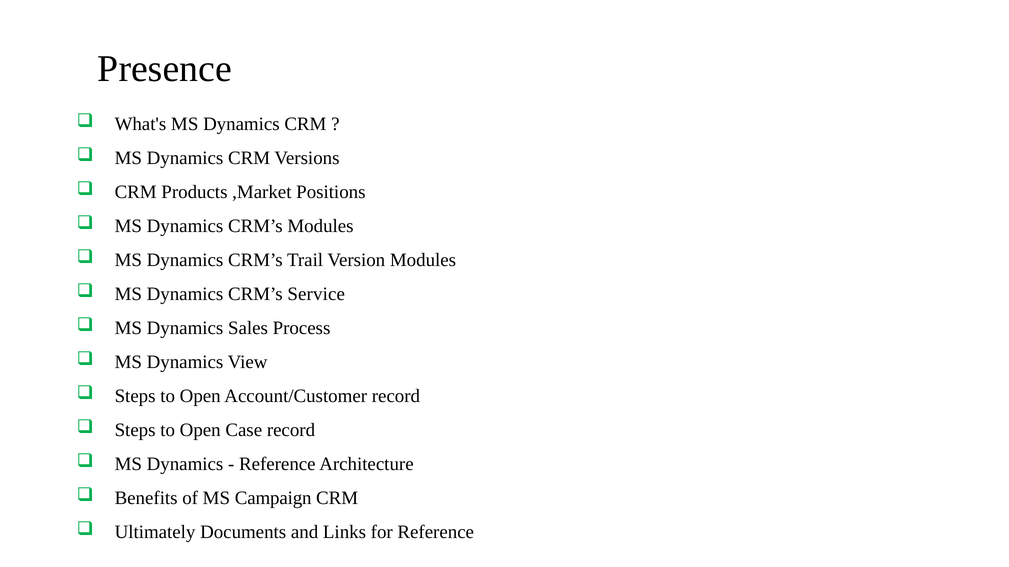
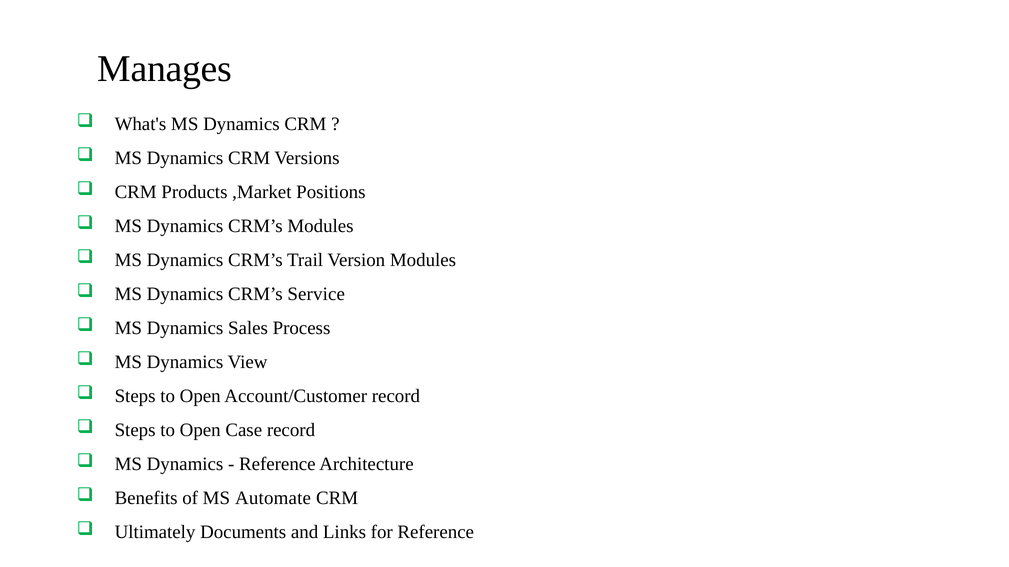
Presence: Presence -> Manages (165, 69)
Campaign: Campaign -> Automate (273, 499)
